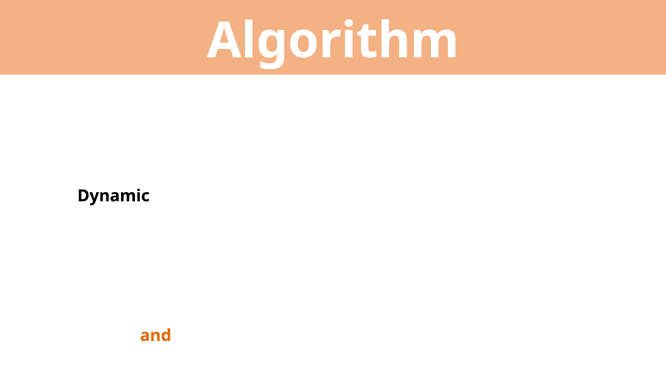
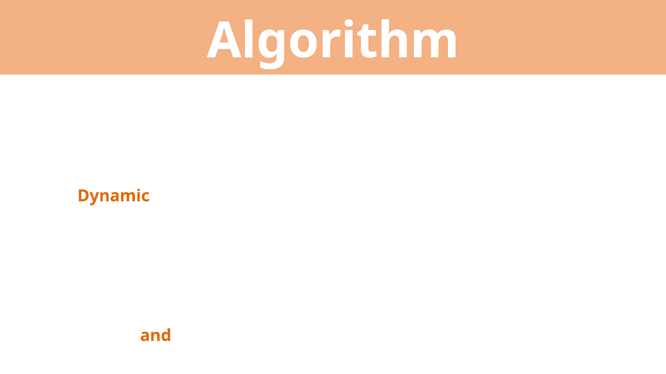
Dynamic colour: black -> orange (113, 196)
